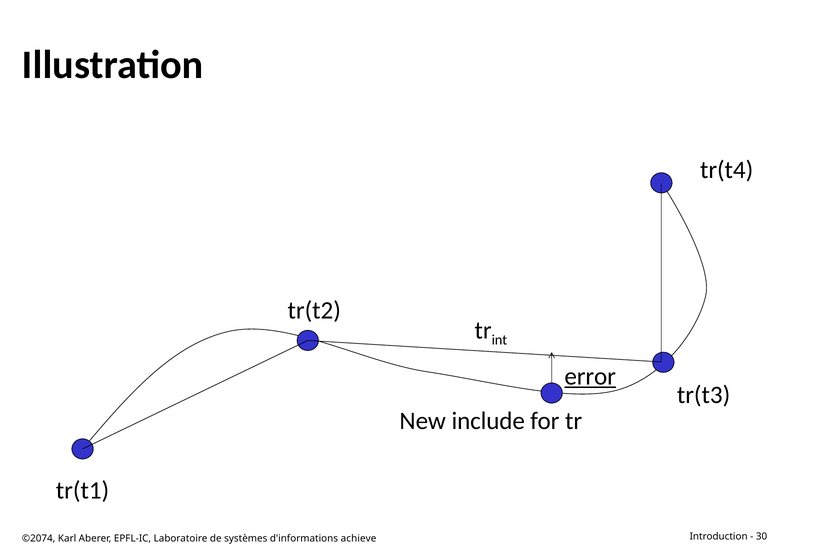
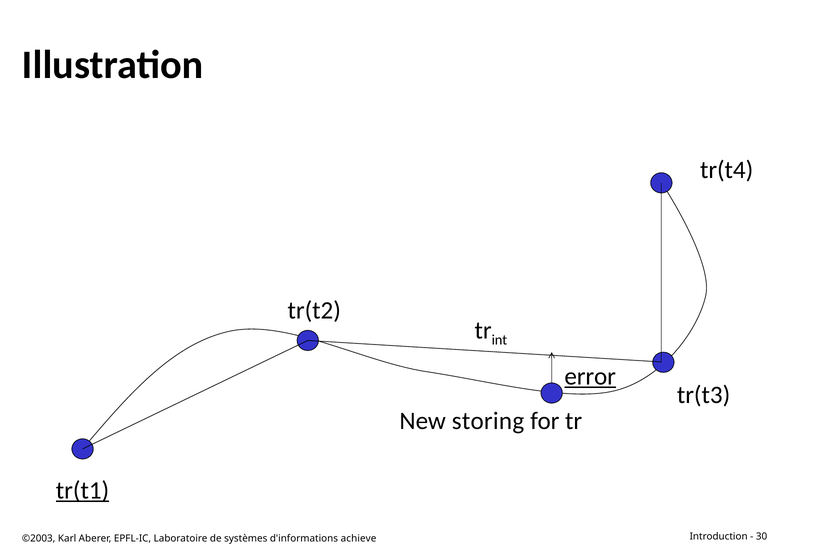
include: include -> storing (488, 421)
tr(t1 underline: none -> present (83, 490)
©2074: ©2074 -> ©2003 (39, 538)
